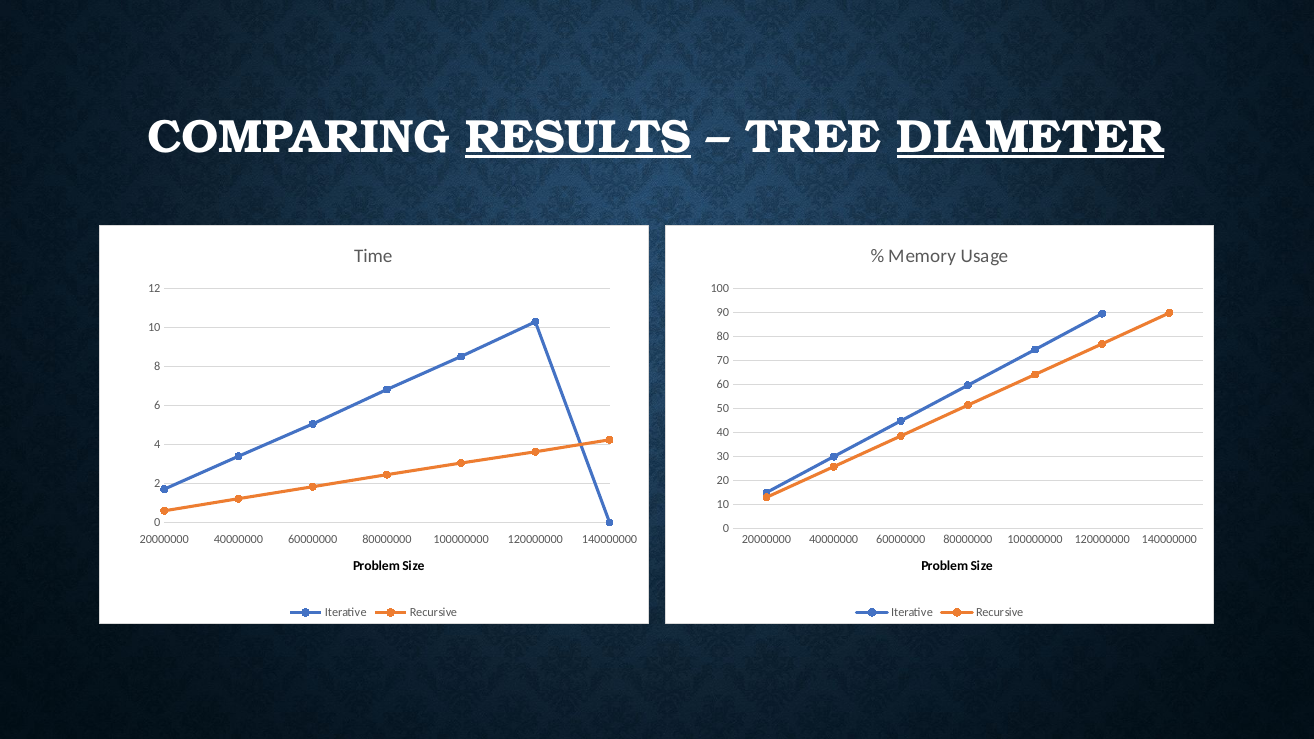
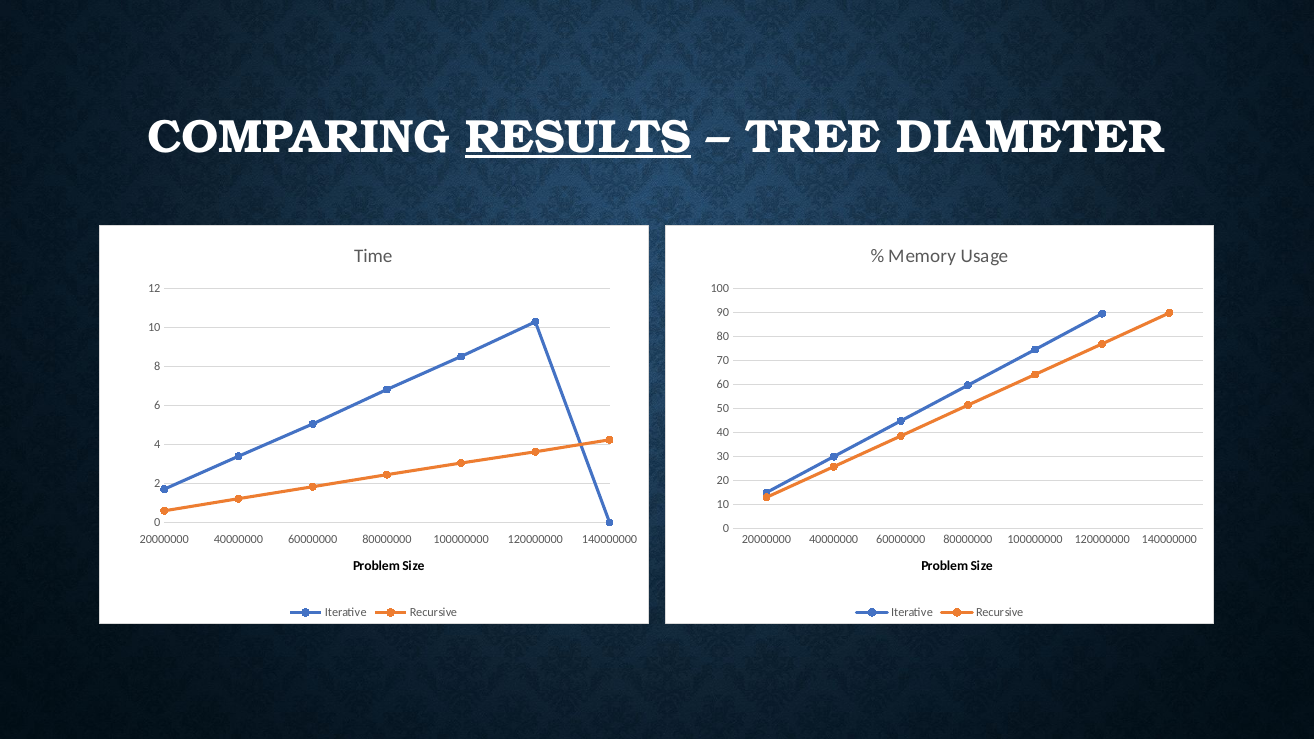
DIAMETER underline: present -> none (1031, 137)
